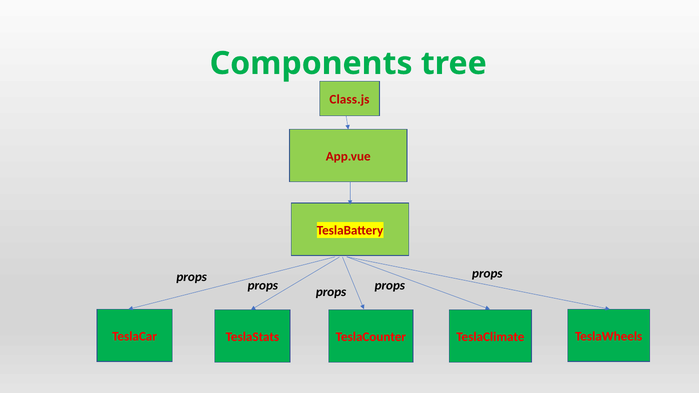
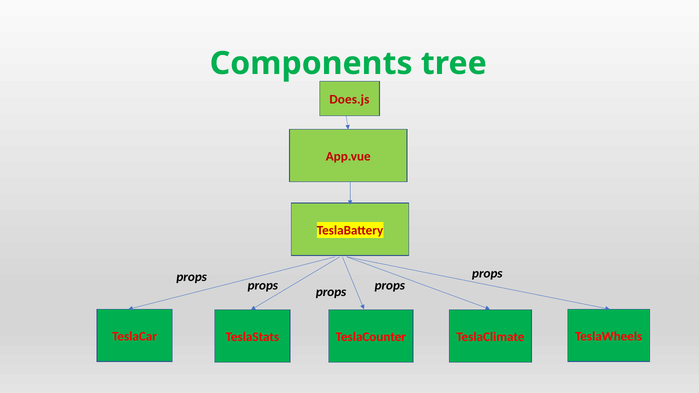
Class.js: Class.js -> Does.js (349, 99)
